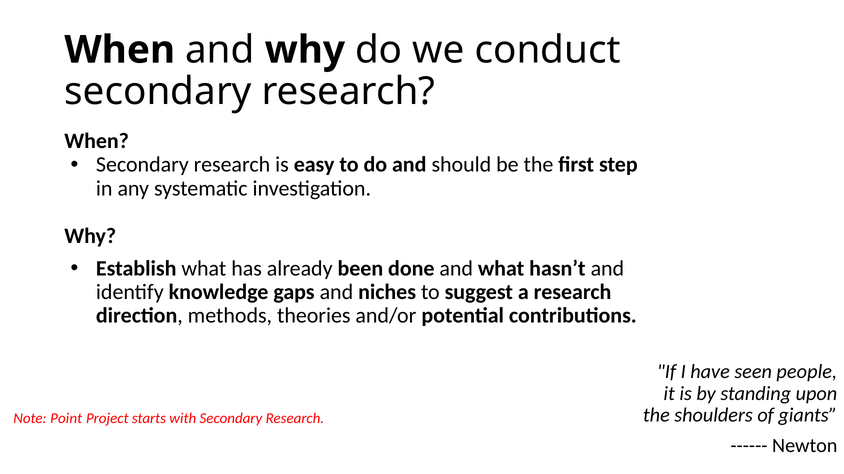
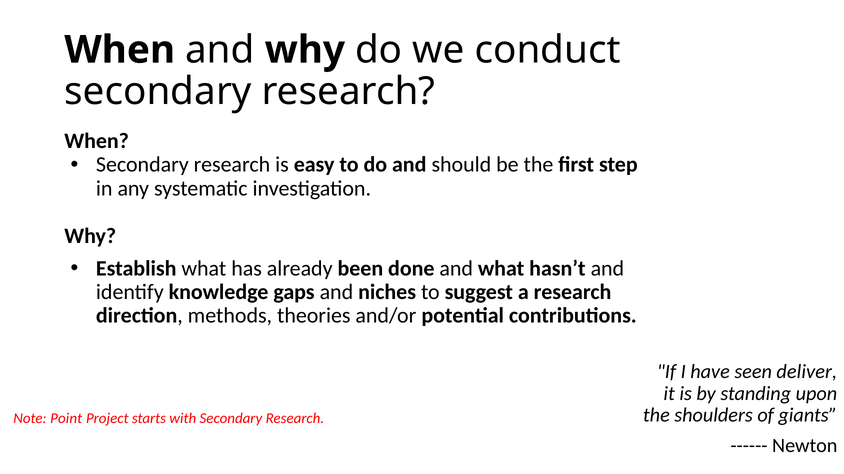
people: people -> deliver (807, 372)
